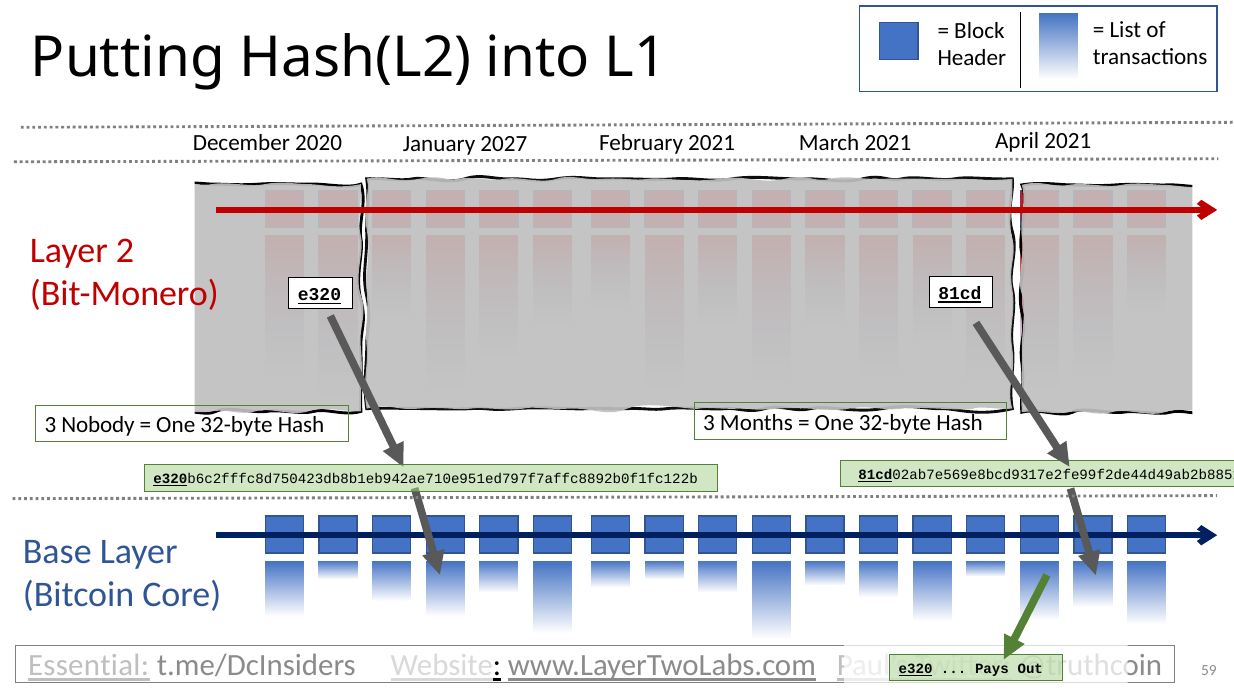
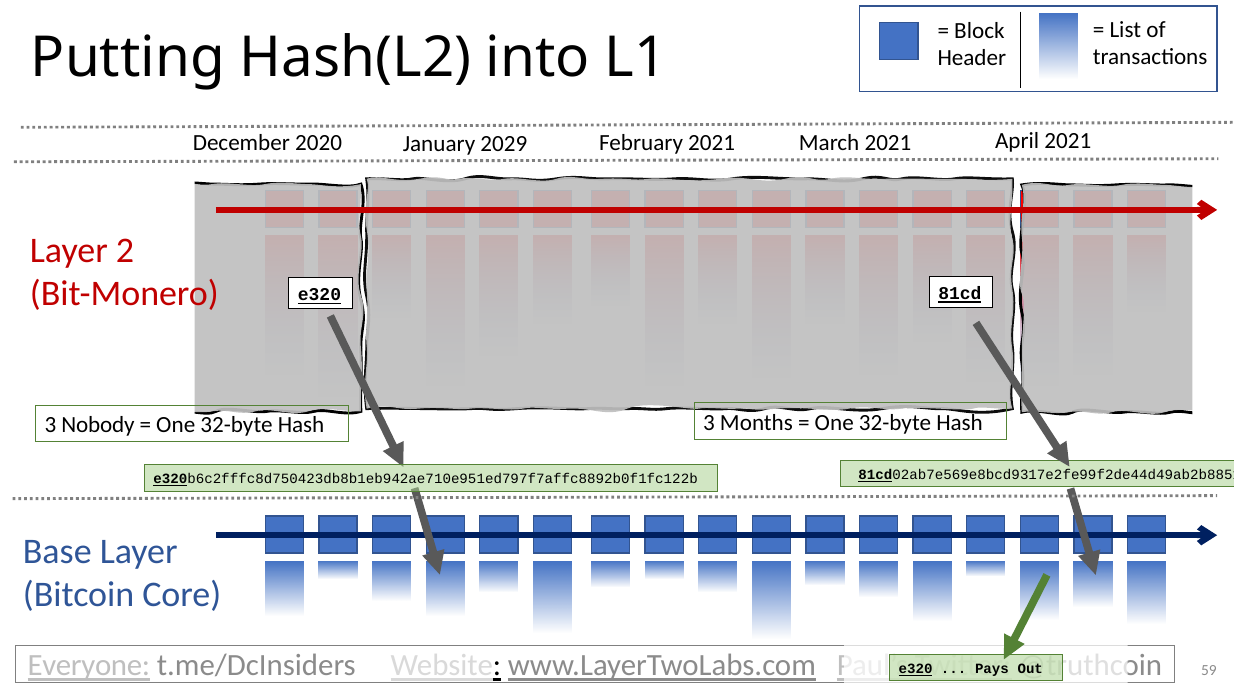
2027: 2027 -> 2029 (504, 144)
Essential: Essential -> Everyone (89, 666)
